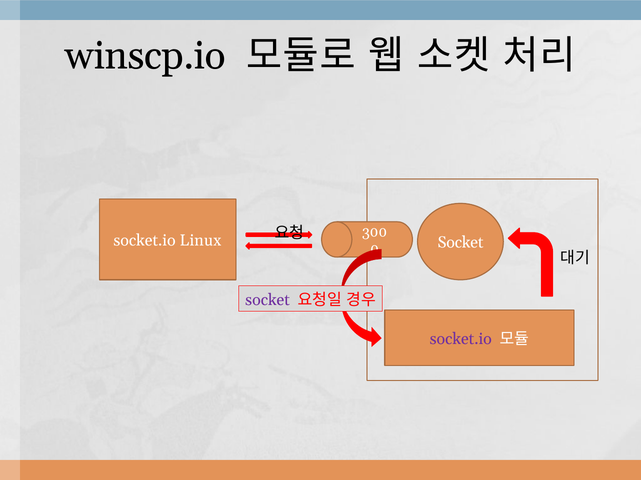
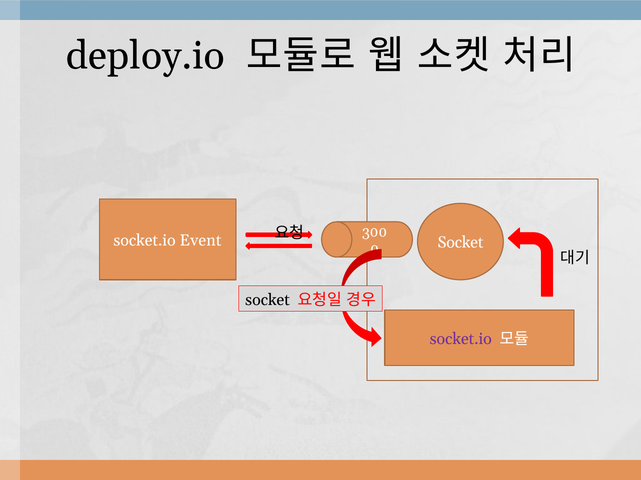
winscp.io: winscp.io -> deploy.io (145, 56)
Linux: Linux -> Event (201, 241)
socket colour: purple -> black (268, 300)
